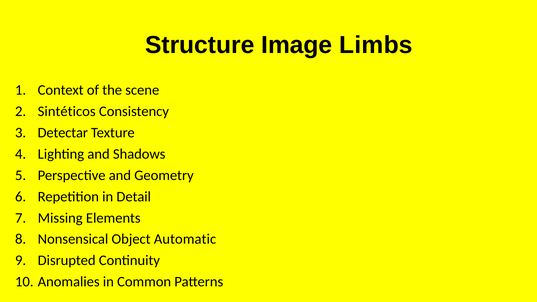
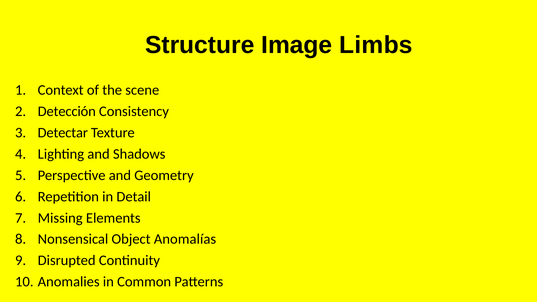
Sintéticos: Sintéticos -> Detección (67, 111)
Automatic: Automatic -> Anomalías (185, 239)
